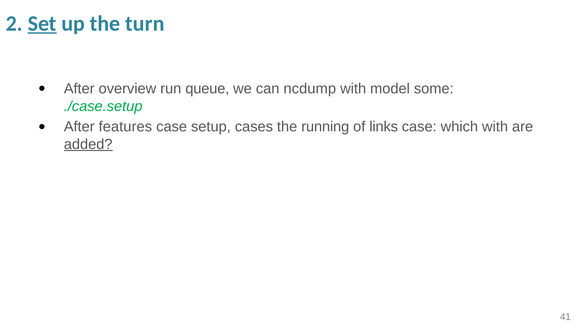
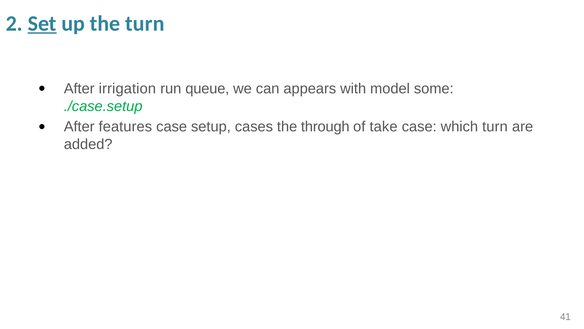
overview: overview -> irrigation (127, 89)
ncdump: ncdump -> appears (310, 89)
running: running -> through (325, 127)
links: links -> take (384, 127)
which with: with -> turn (495, 127)
added underline: present -> none (88, 144)
